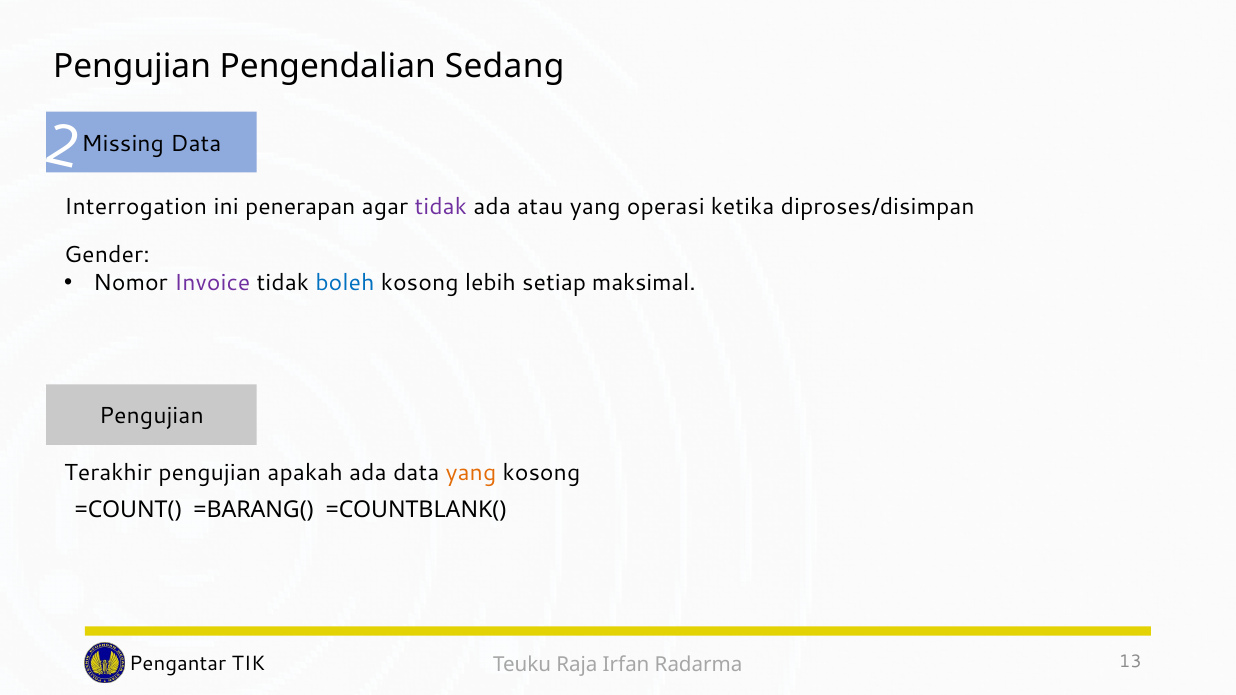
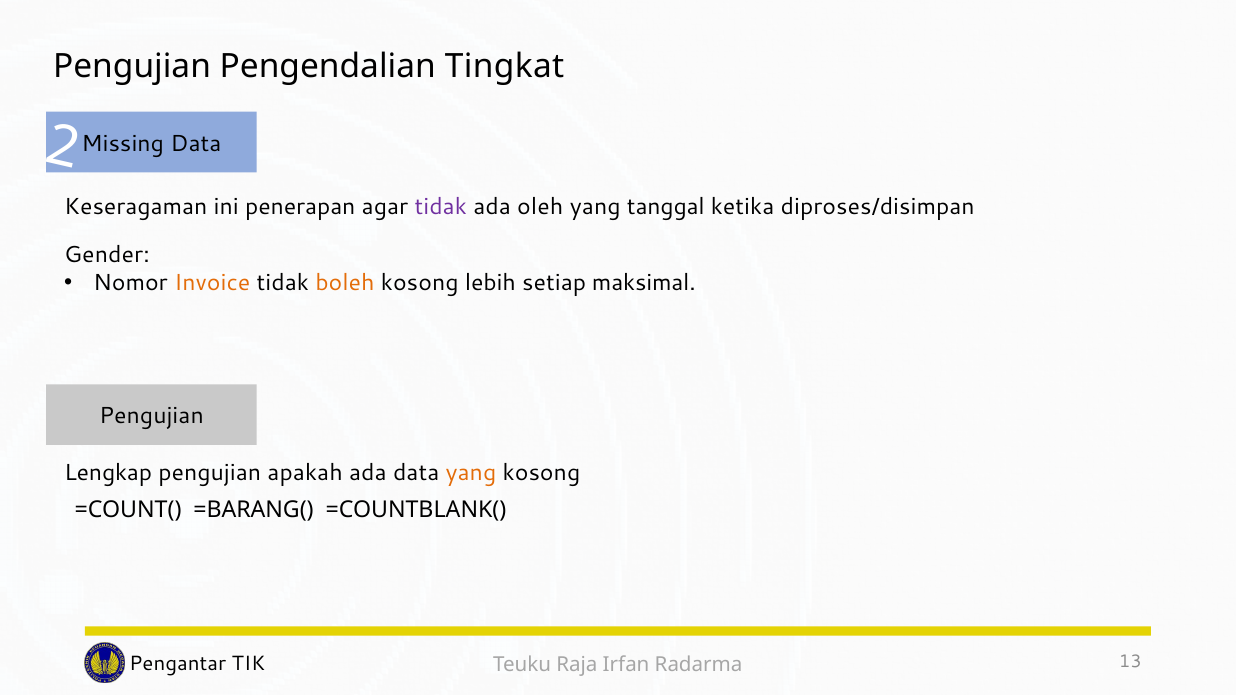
Sedang: Sedang -> Tingkat (505, 66)
Interrogation: Interrogation -> Keseragaman (136, 206)
atau: atau -> oleh (540, 206)
operasi: operasi -> tanggal (666, 206)
Invoice colour: purple -> orange (212, 283)
boleh colour: blue -> orange (345, 283)
Terakhir: Terakhir -> Lengkap (108, 473)
